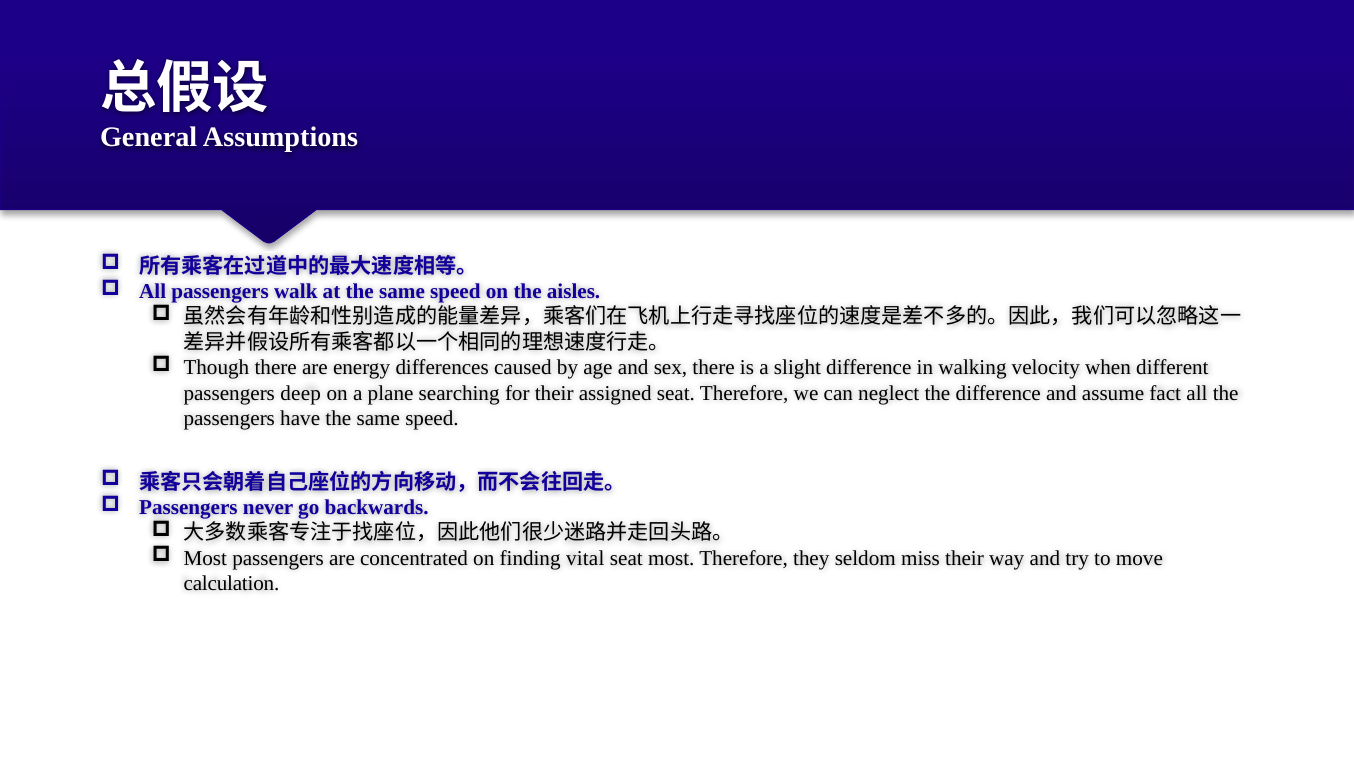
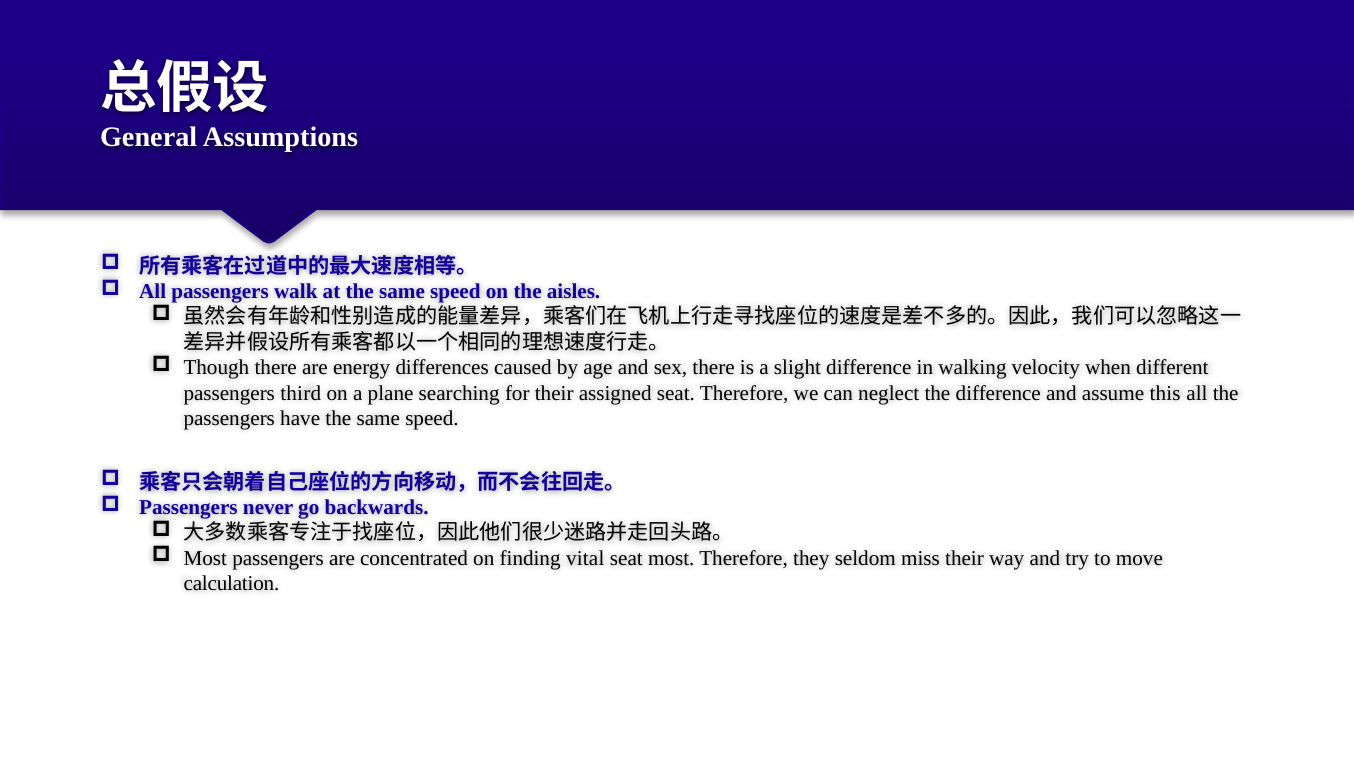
deep: deep -> third (301, 393)
fact: fact -> this (1165, 393)
